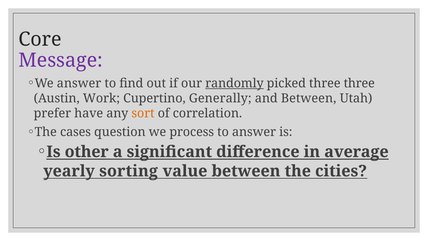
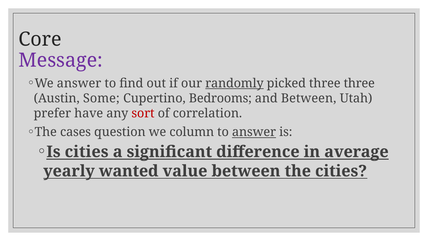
Work: Work -> Some (101, 98)
Generally: Generally -> Bedrooms (220, 98)
sort colour: orange -> red (143, 113)
process: process -> column (192, 132)
answer underline: none -> present (254, 132)
Is other: other -> cities (87, 152)
sorting: sorting -> wanted (129, 171)
